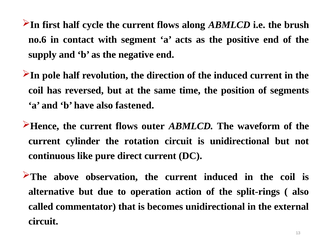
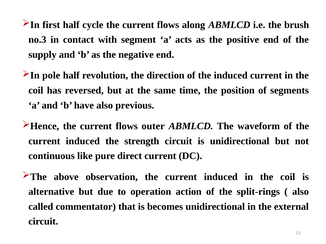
no.6: no.6 -> no.3 (37, 40)
fastened: fastened -> previous (135, 105)
cylinder: cylinder -> induced (83, 141)
rotation: rotation -> strength (142, 141)
